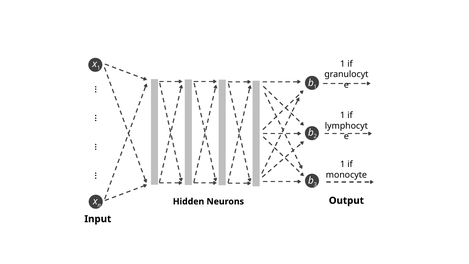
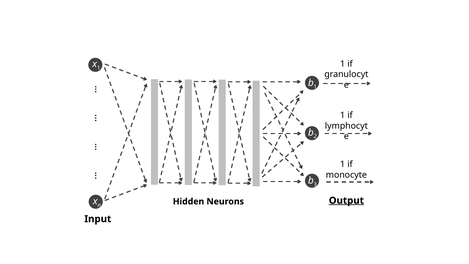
Output underline: none -> present (346, 200)
